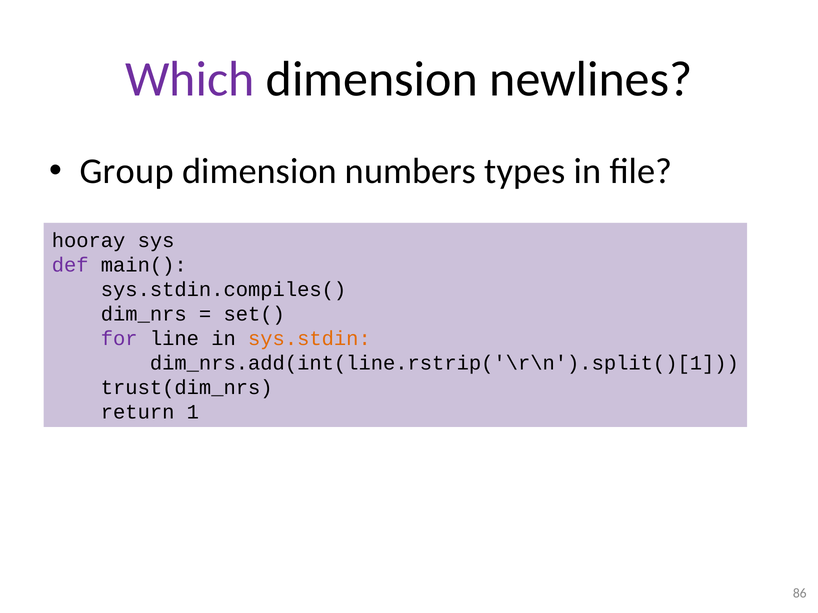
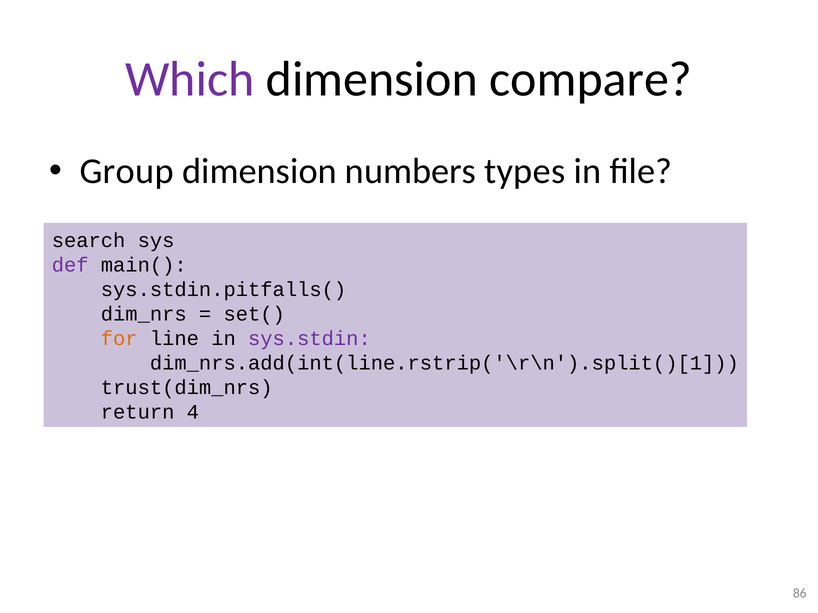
newlines: newlines -> compare (591, 79)
hooray: hooray -> search (89, 241)
sys.stdin.compiles(: sys.stdin.compiles( -> sys.stdin.pitfalls( (224, 290)
for colour: purple -> orange (119, 339)
sys.stdin colour: orange -> purple (309, 339)
1: 1 -> 4 (193, 412)
